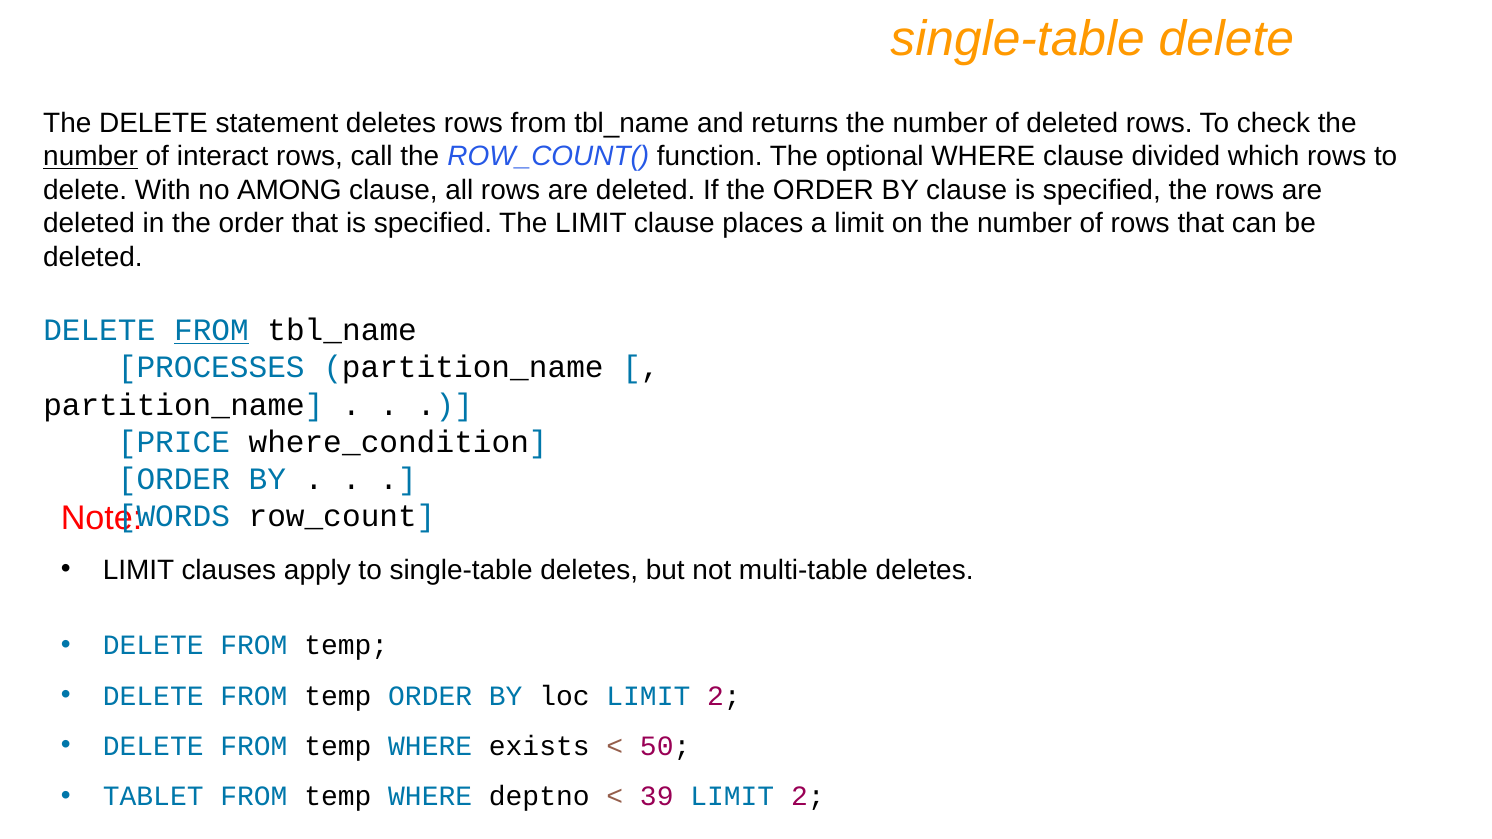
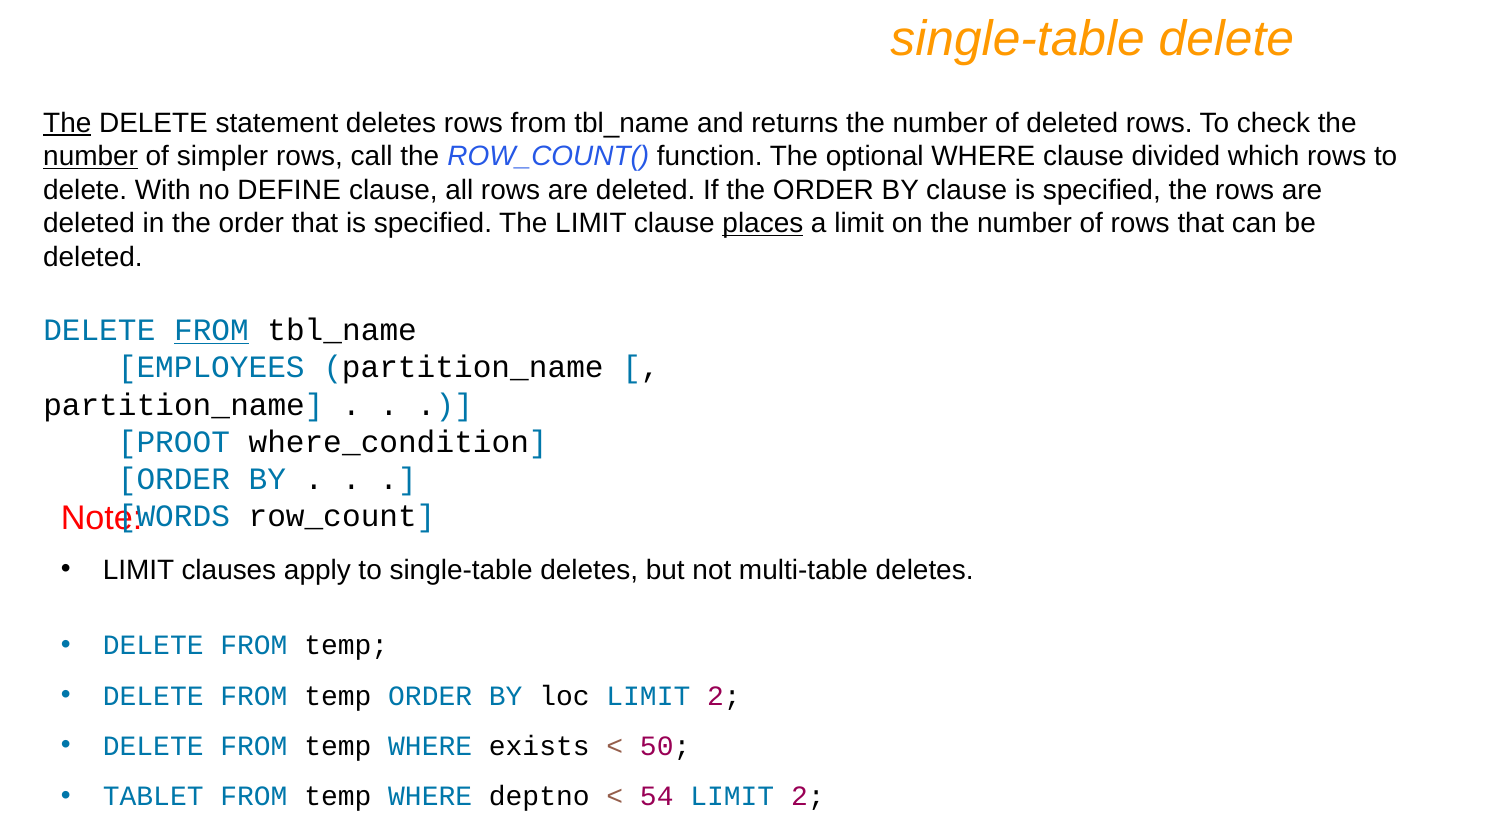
The underline: none -> present (67, 123)
interact: interact -> simpler (222, 157)
AMONG: AMONG -> DEFINE (289, 190)
places underline: none -> present (763, 224)
PROCESSES: PROCESSES -> EMPLOYEES (211, 368)
PRICE: PRICE -> PROOT (174, 442)
39: 39 -> 54 (657, 797)
